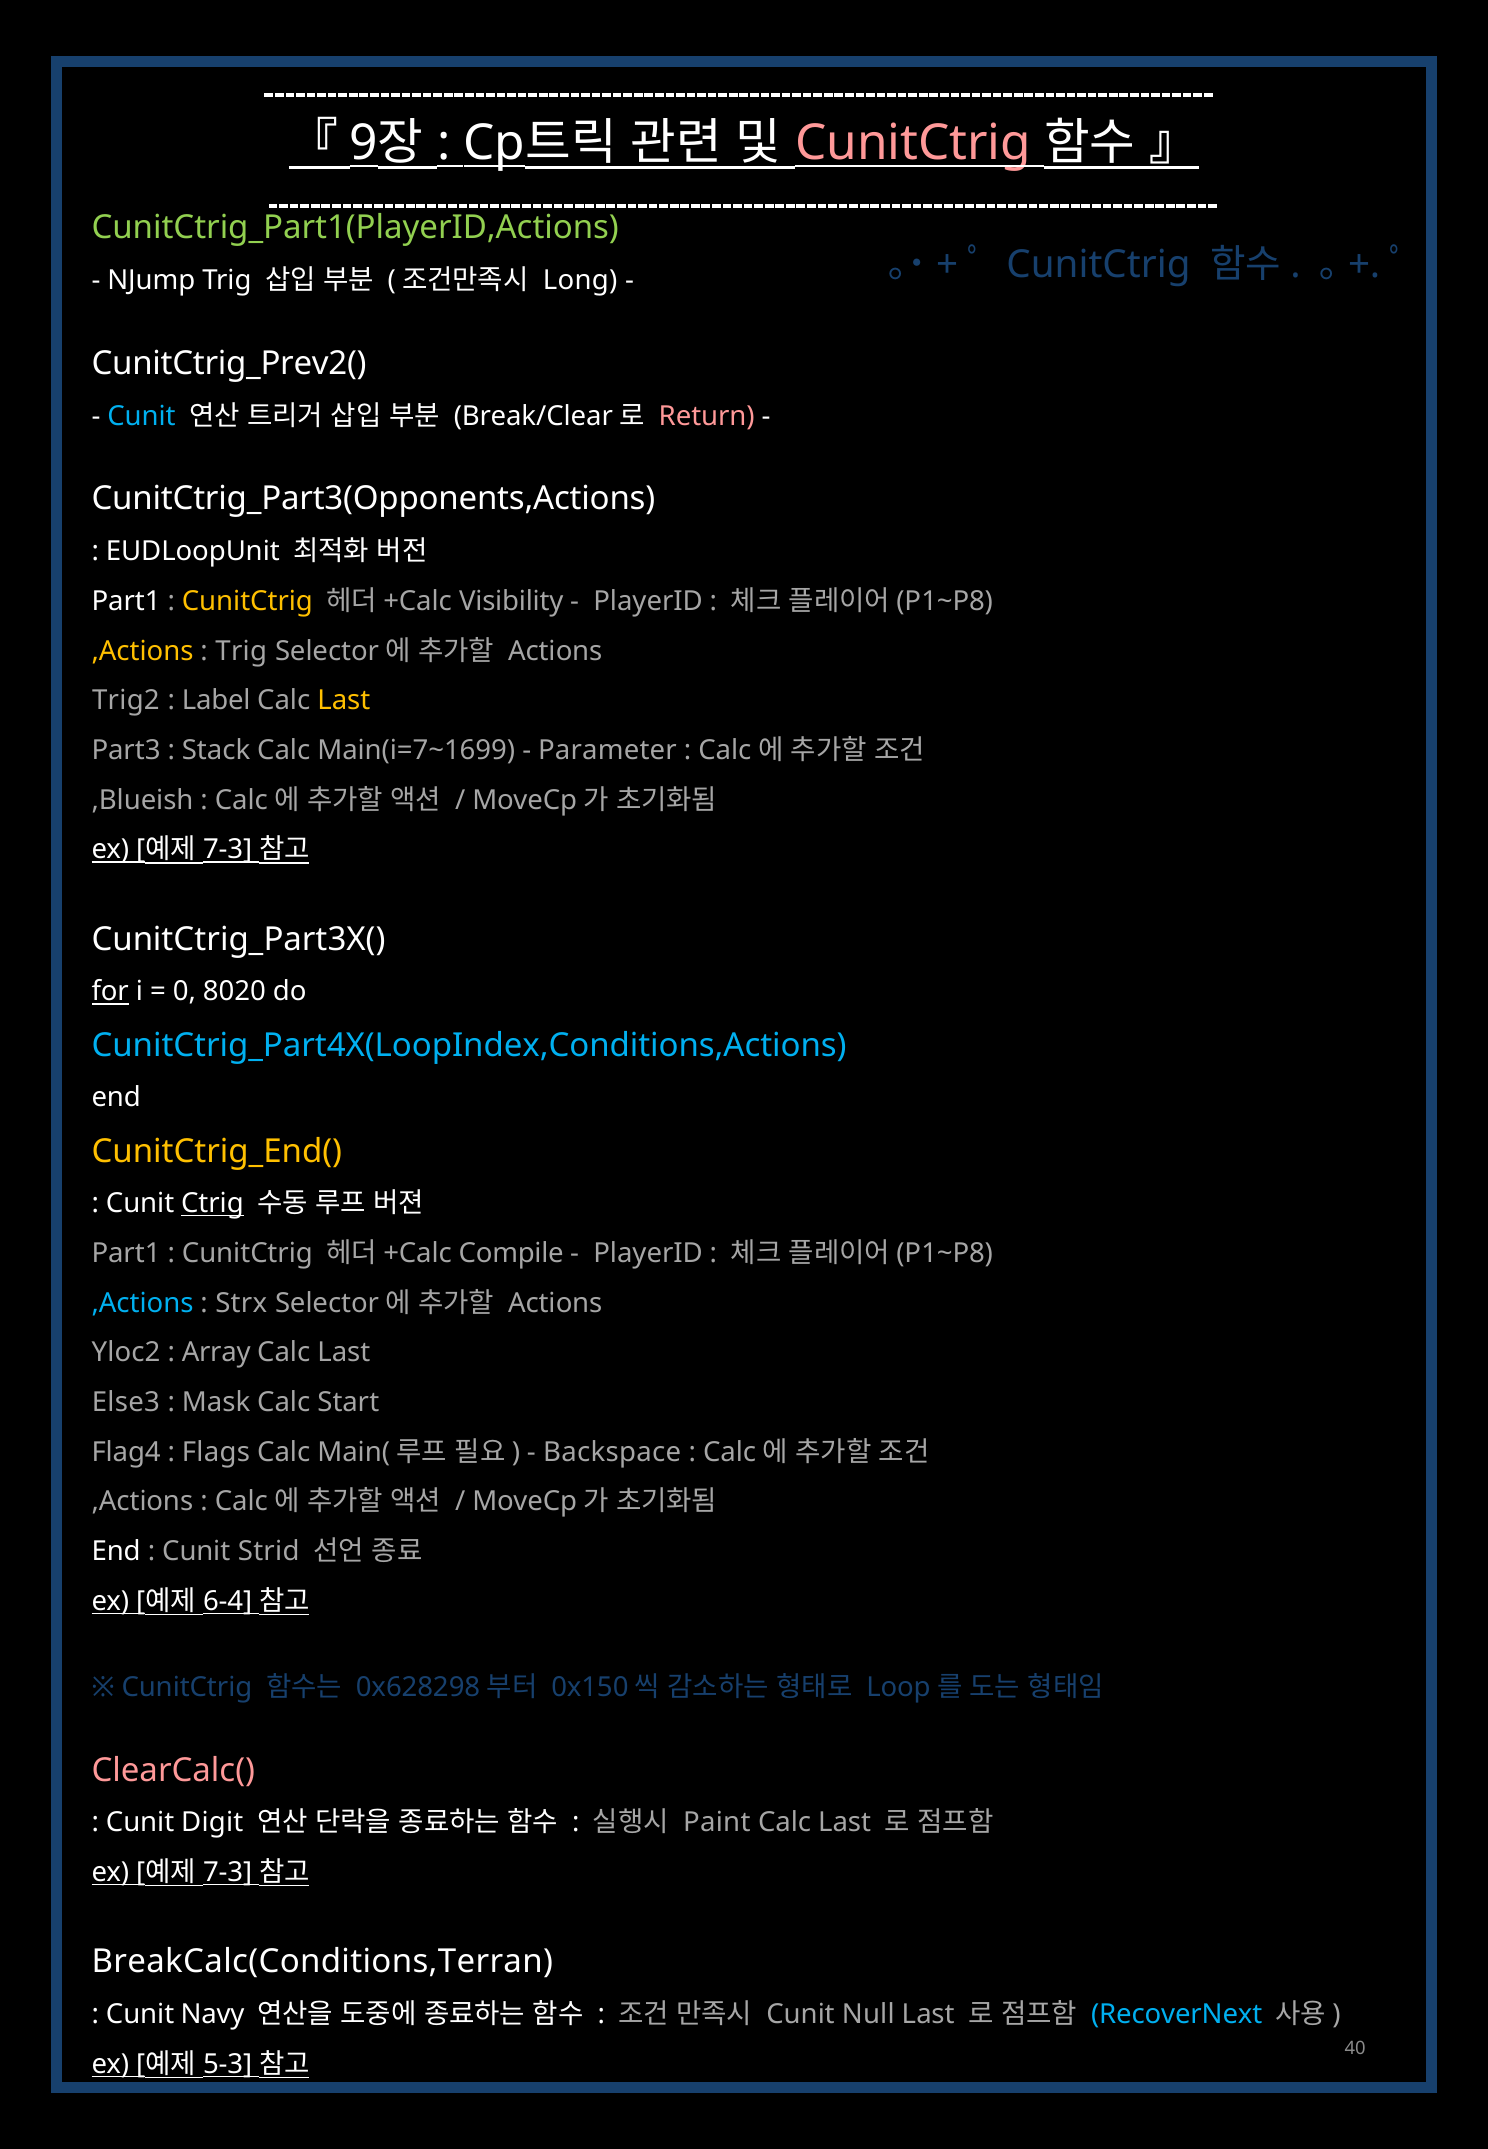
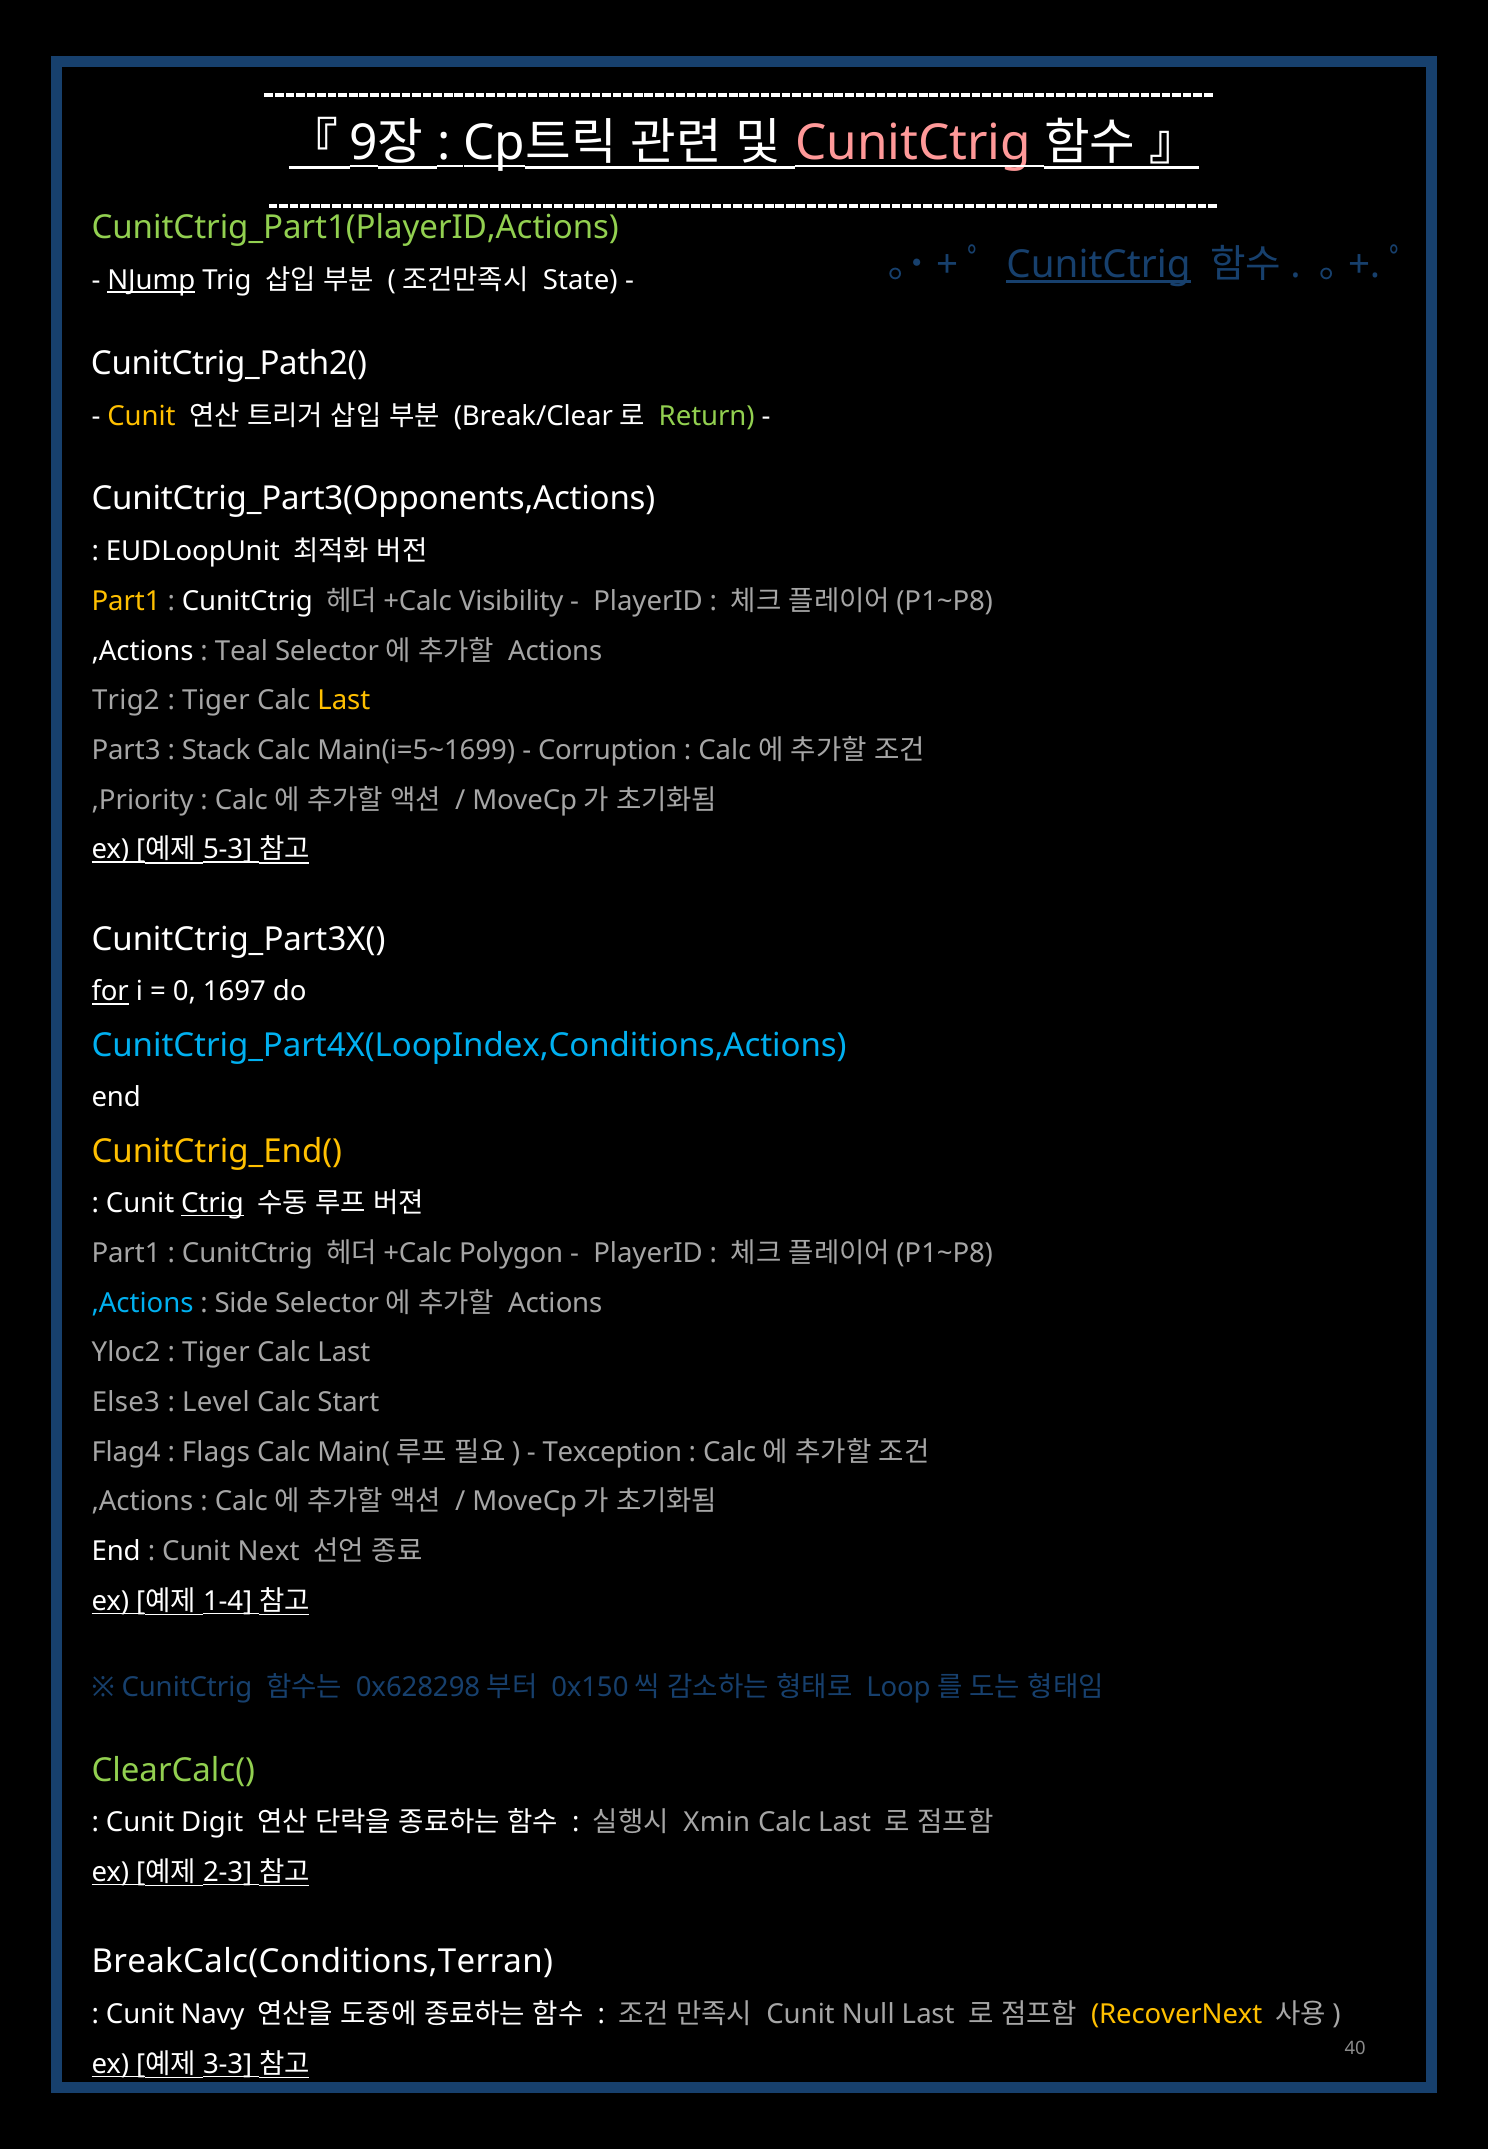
CunitCtrig underline: none -> present (1098, 265)
NJump underline: none -> present (151, 280)
Long: Long -> State (580, 280)
CunitCtrig_Prev2(: CunitCtrig_Prev2( -> CunitCtrig_Path2( (229, 363)
Cunit colour: light blue -> yellow (142, 416)
Return colour: pink -> light green (707, 416)
Part1 colour: white -> yellow (126, 601)
CunitCtrig colour: yellow -> white (247, 601)
,Actions colour: yellow -> white (143, 651)
Trig: Trig -> Teal (241, 651)
Label: Label -> Tiger (216, 701)
Main(i=7~1699: Main(i=7~1699 -> Main(i=5~1699 (416, 750)
Parameter: Parameter -> Corruption (608, 750)
,Blueish: ,Blueish -> ,Priority (142, 800)
7-3: 7-3 -> 5-3 (228, 850)
8020: 8020 -> 1697 (234, 992)
Compile: Compile -> Polygon (511, 1254)
Strx: Strx -> Side (241, 1303)
Array: Array -> Tiger (216, 1353)
Mask: Mask -> Level (216, 1403)
Backspace: Backspace -> Texception (612, 1452)
Strid: Strid -> Next (269, 1552)
6-4: 6-4 -> 1-4 (228, 1601)
ClearCalc( colour: pink -> light green (173, 1770)
Paint: Paint -> Xmin (717, 1823)
7-3: 7-3 -> 2-3 (228, 1873)
RecoverNext colour: light blue -> yellow (1177, 2015)
5-3: 5-3 -> 3-3 (228, 2065)
